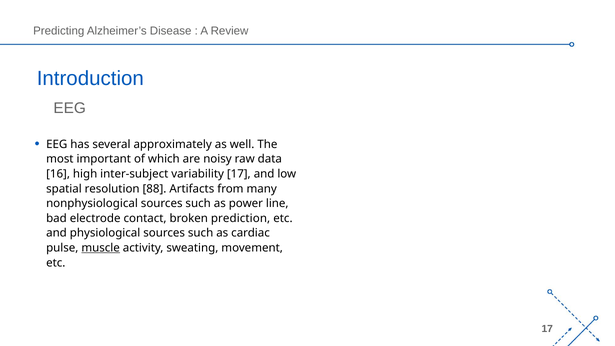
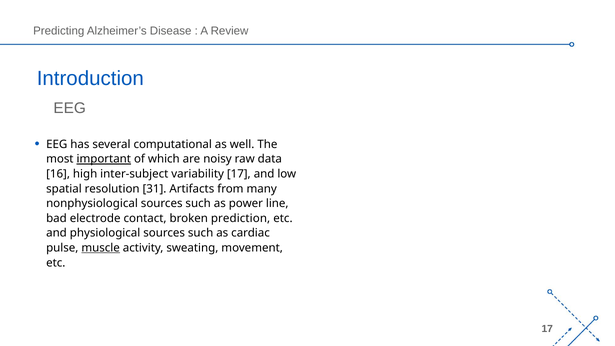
approximately: approximately -> computational (173, 144)
important underline: none -> present (104, 159)
88: 88 -> 31 (155, 189)
